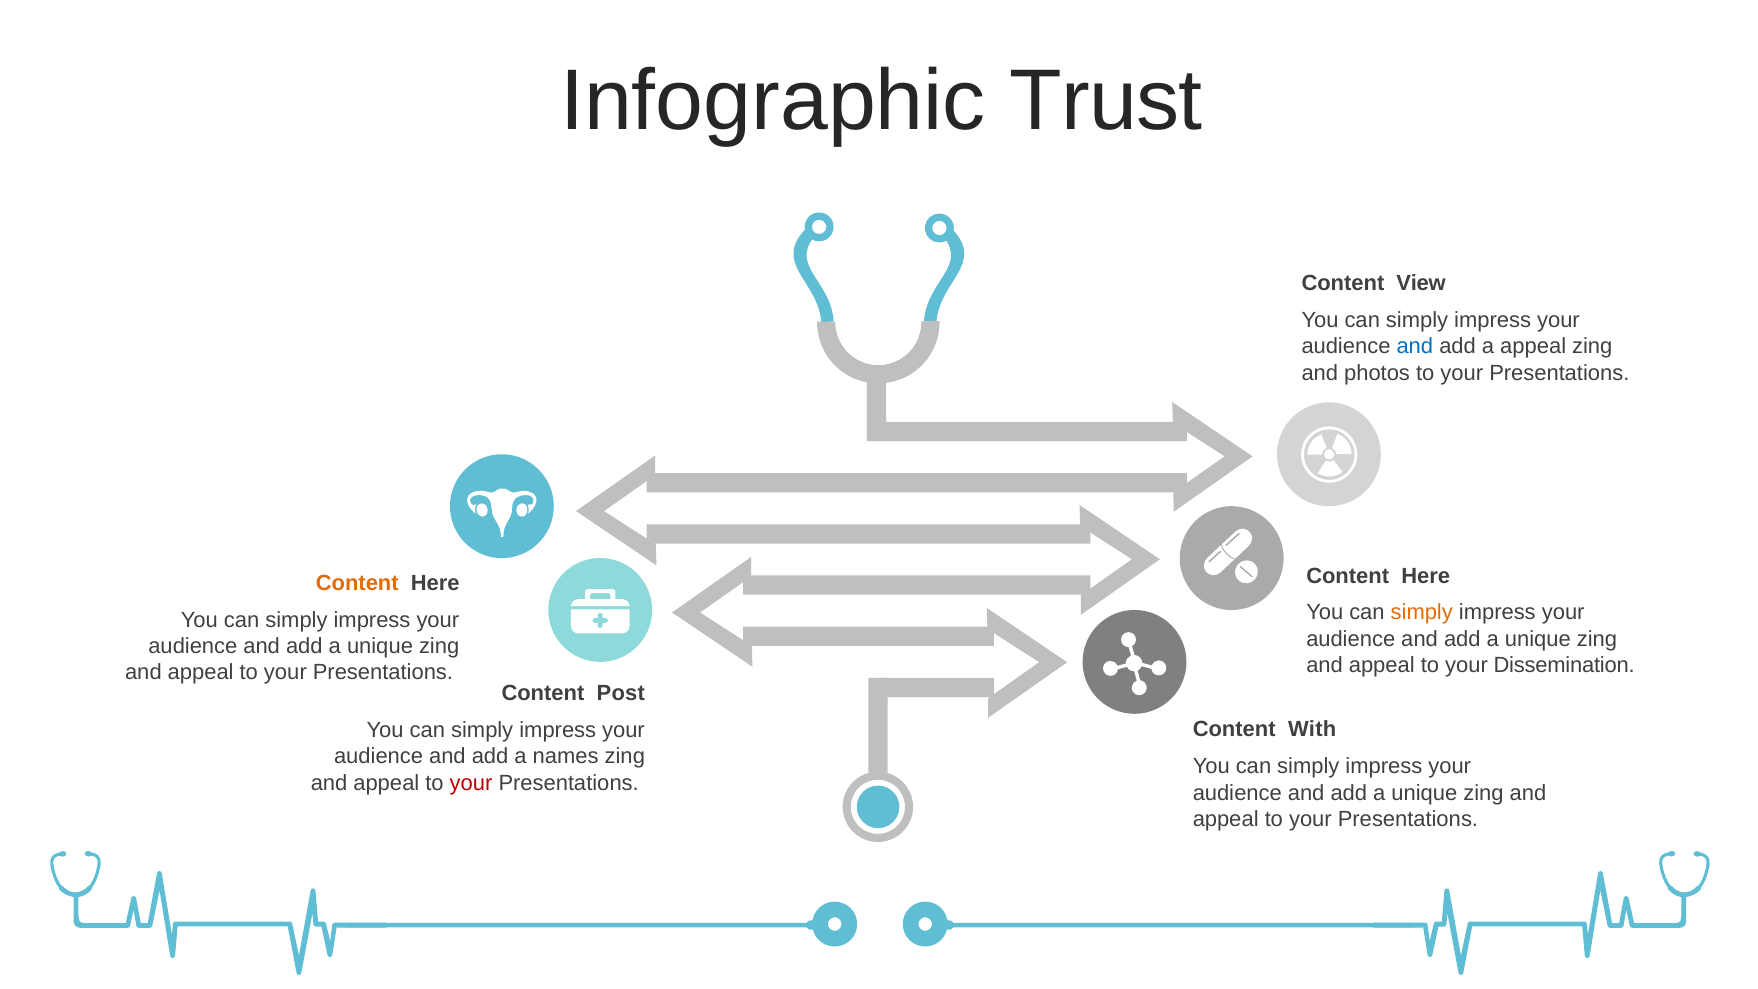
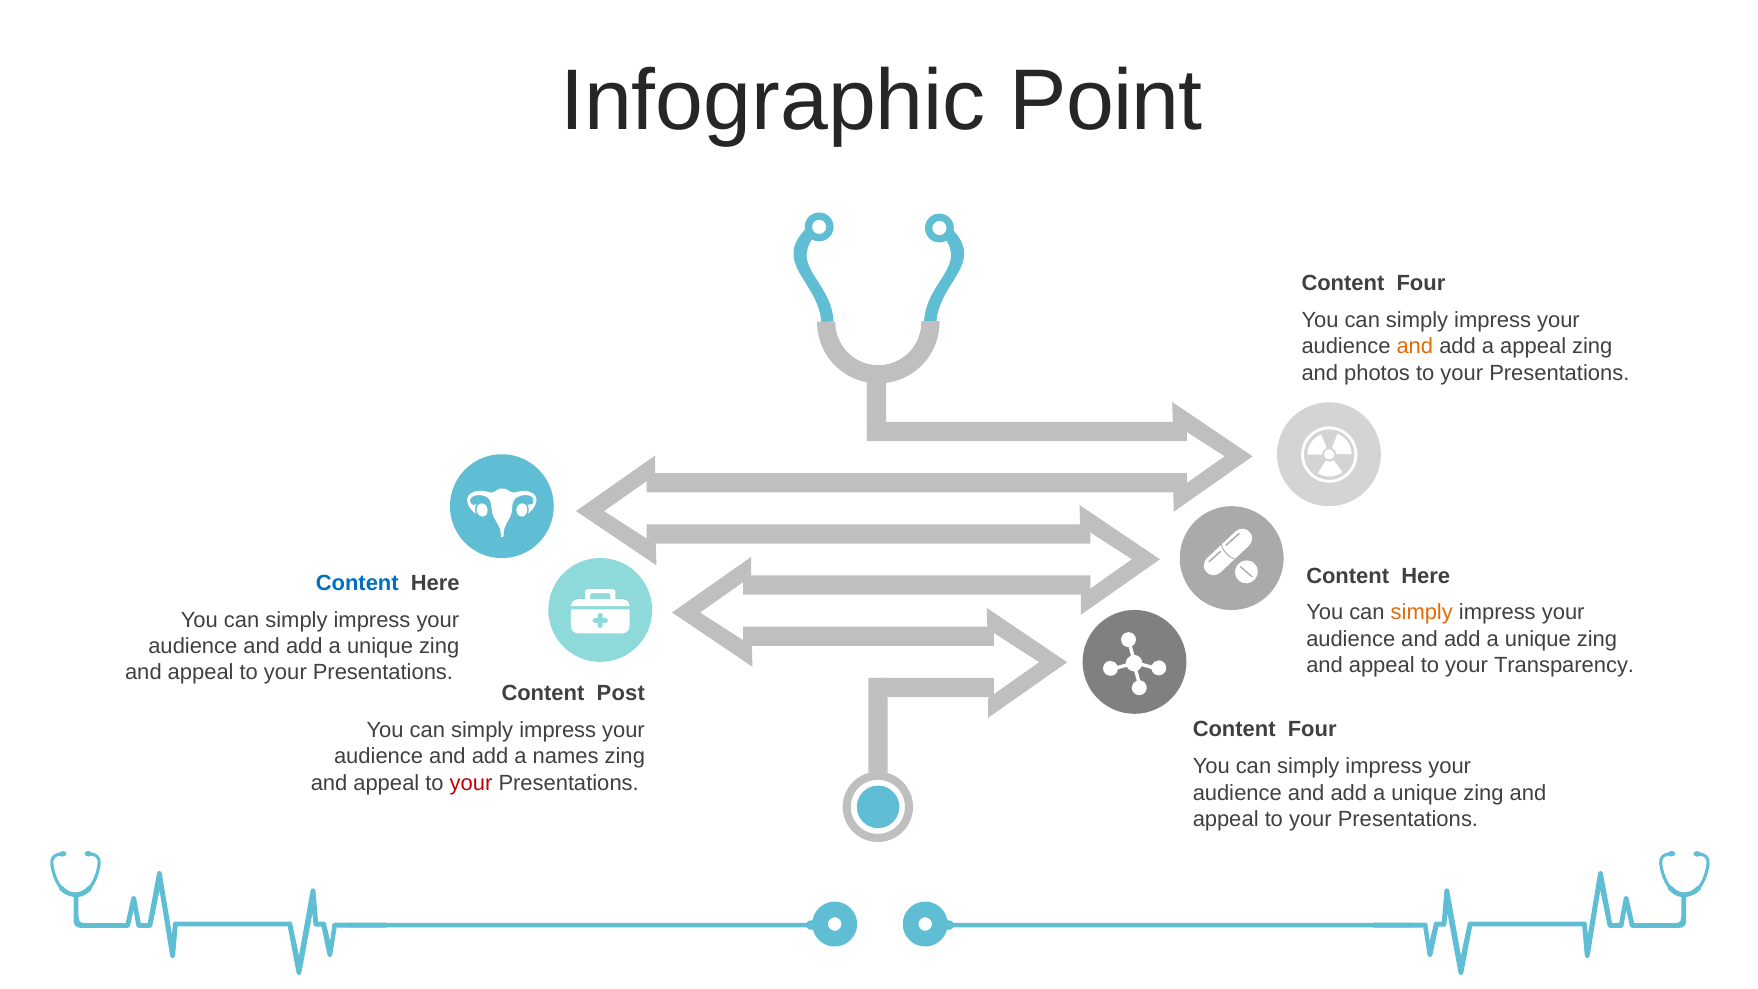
Trust: Trust -> Point (1106, 101)
View: View -> Four (1421, 283)
and colour: blue -> orange (1415, 346)
Content colour: orange -> blue (357, 583)
Dissemination: Dissemination -> Transparency (1564, 665)
With: With -> Four (1312, 729)
